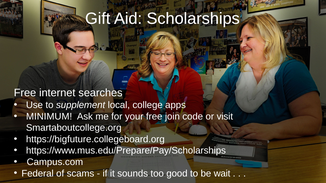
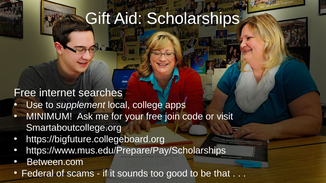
Campus.com: Campus.com -> Between.com (55, 162)
wait: wait -> that (222, 174)
